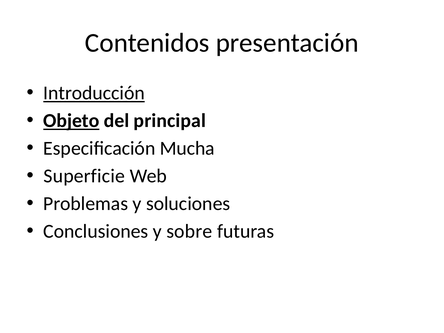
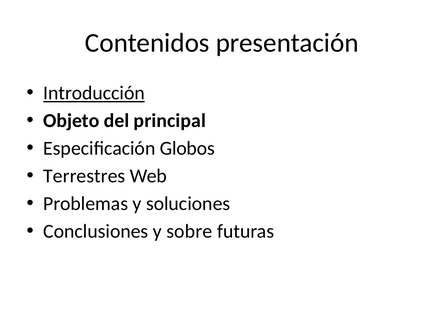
Objeto underline: present -> none (71, 121)
Mucha: Mucha -> Globos (187, 148)
Superficie: Superficie -> Terrestres (84, 176)
